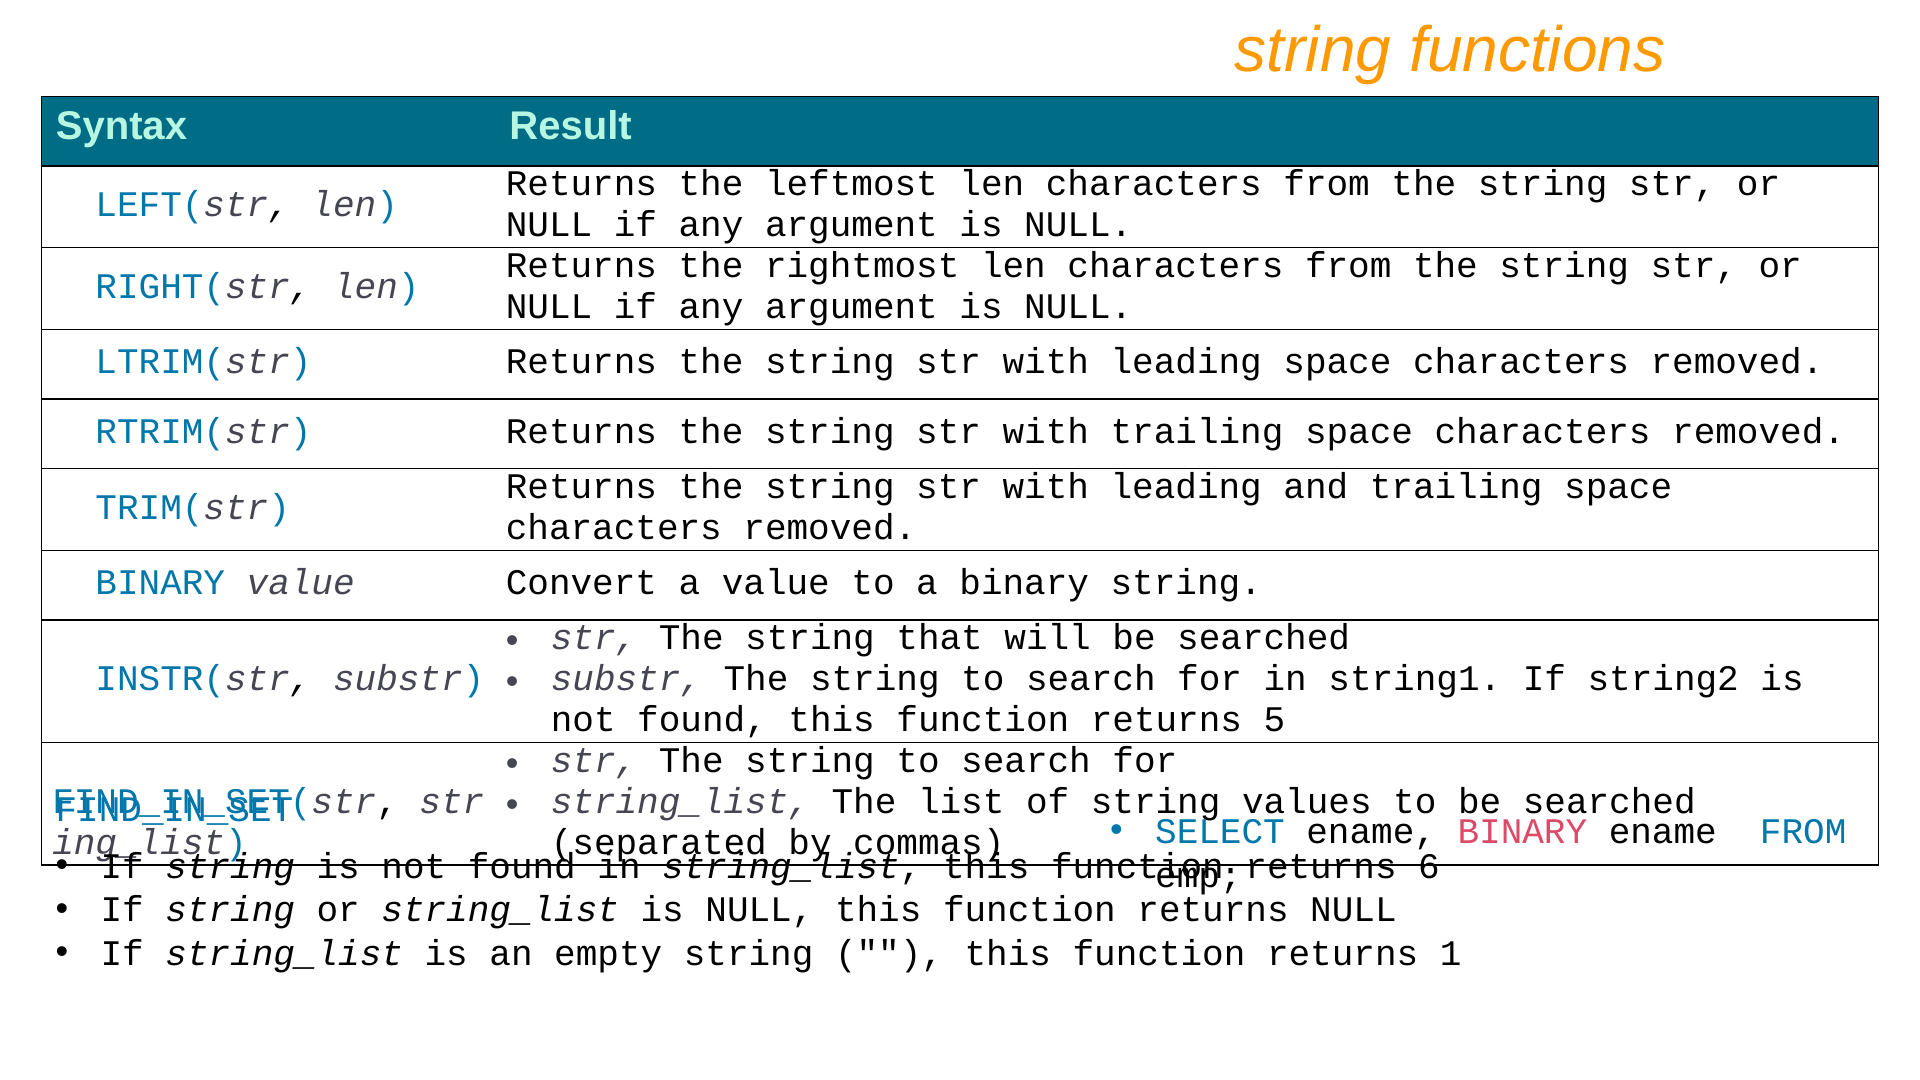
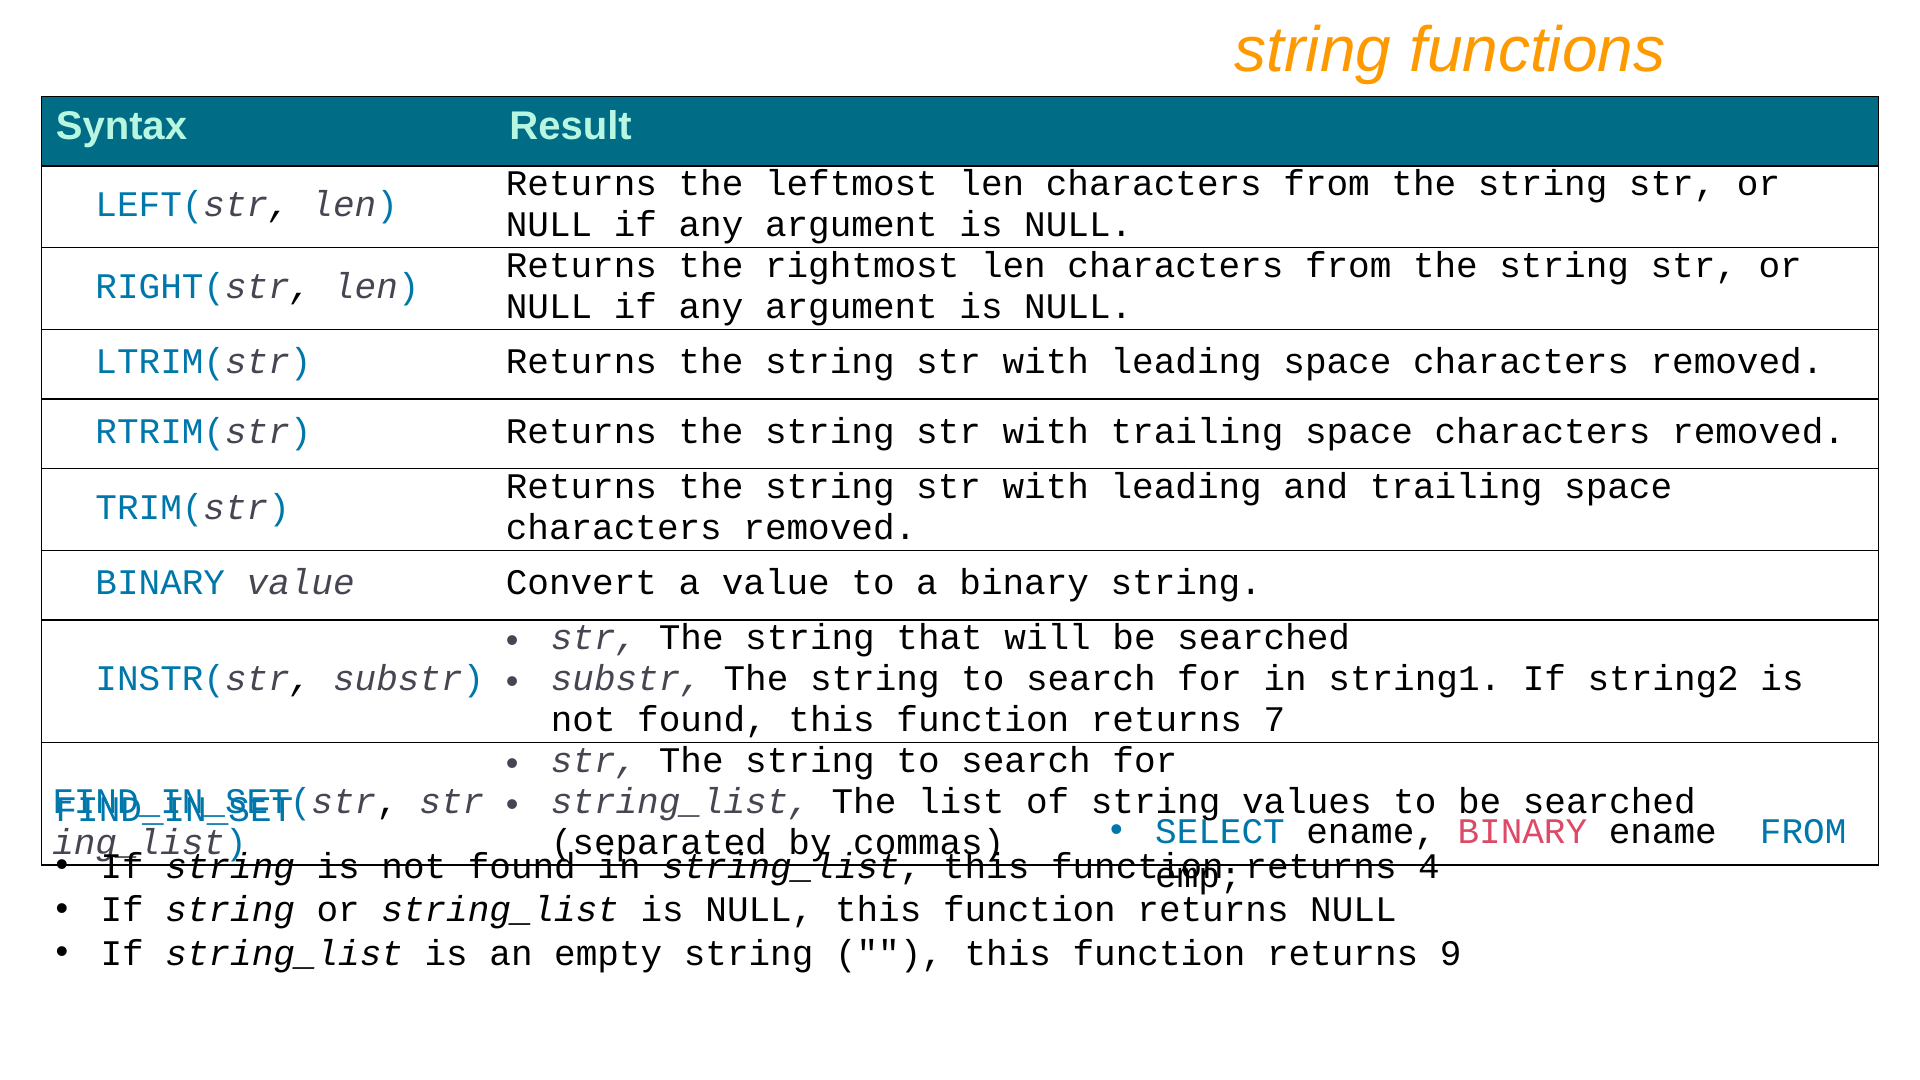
5: 5 -> 7 (1274, 720)
6: 6 -> 4 (1429, 867)
1: 1 -> 9 (1451, 953)
